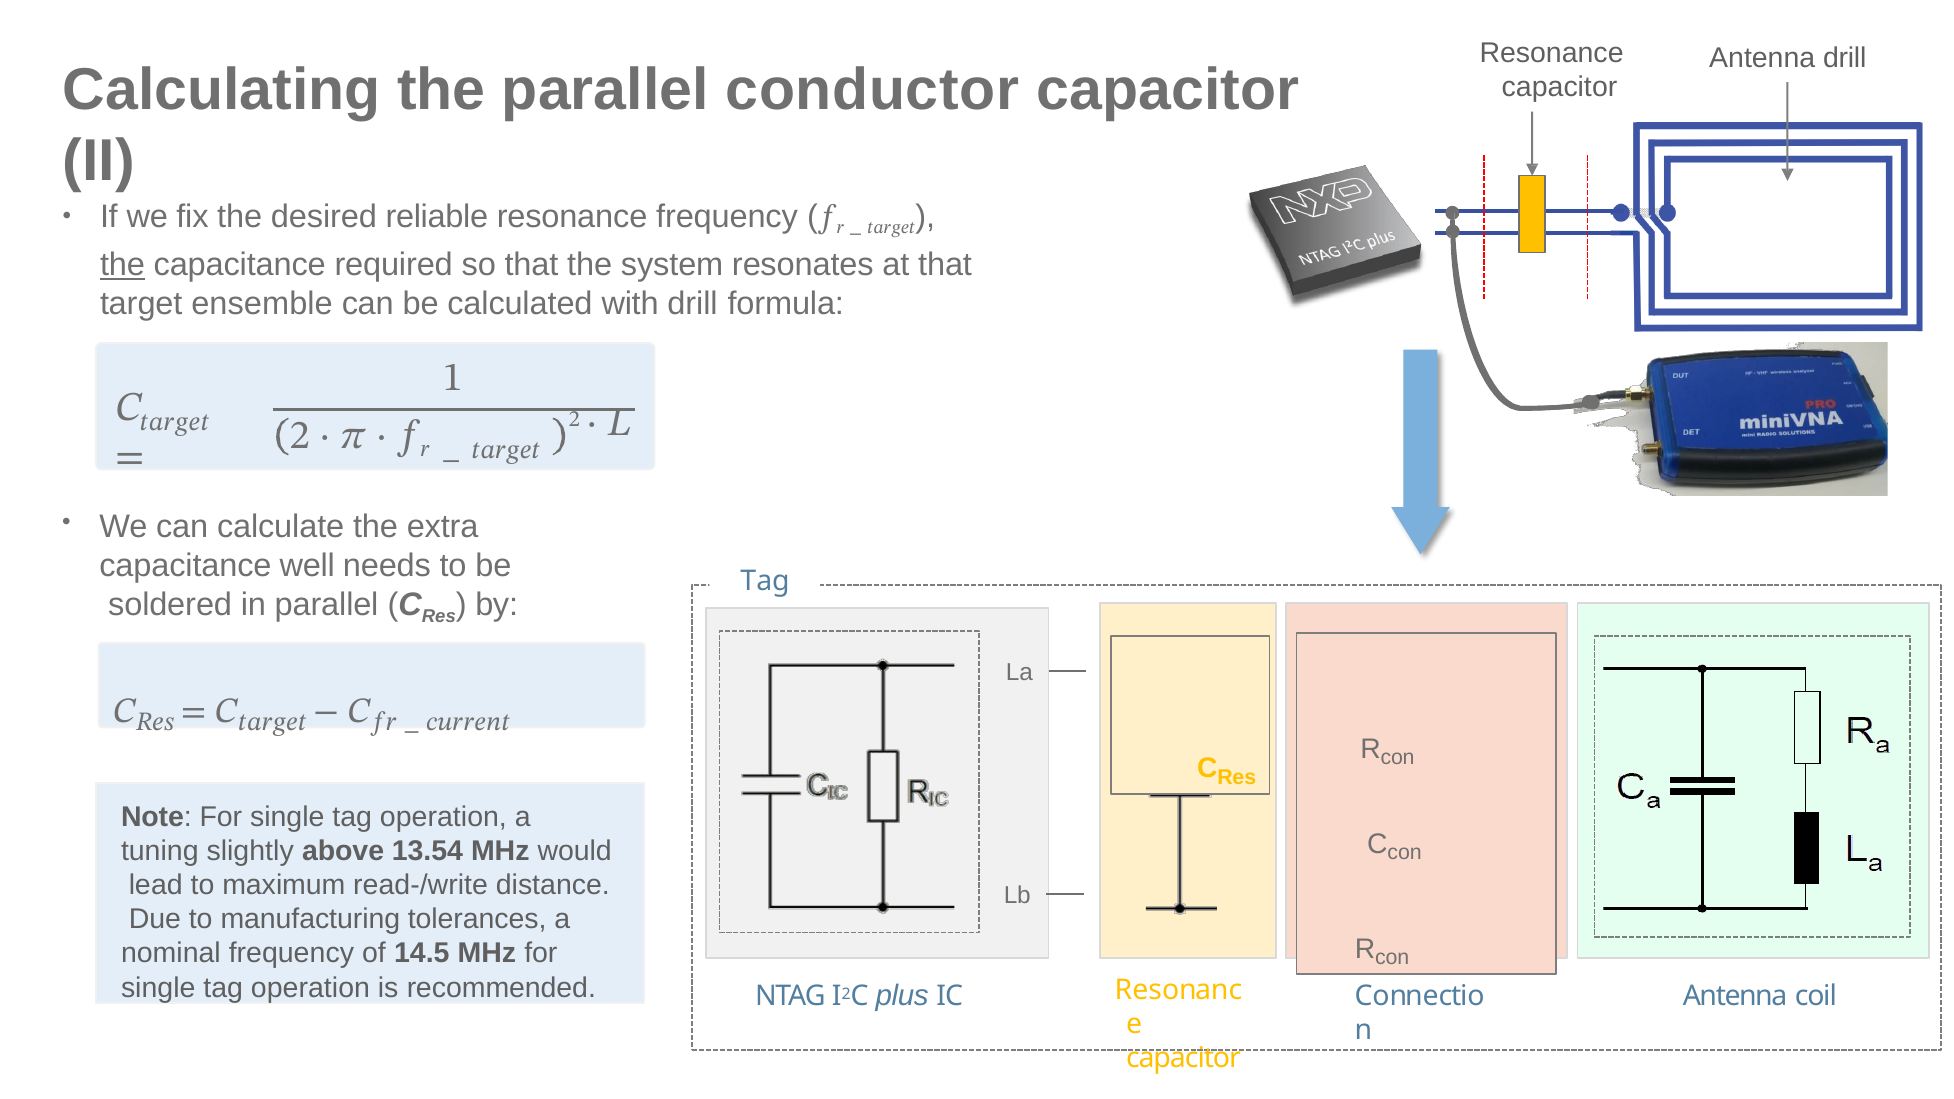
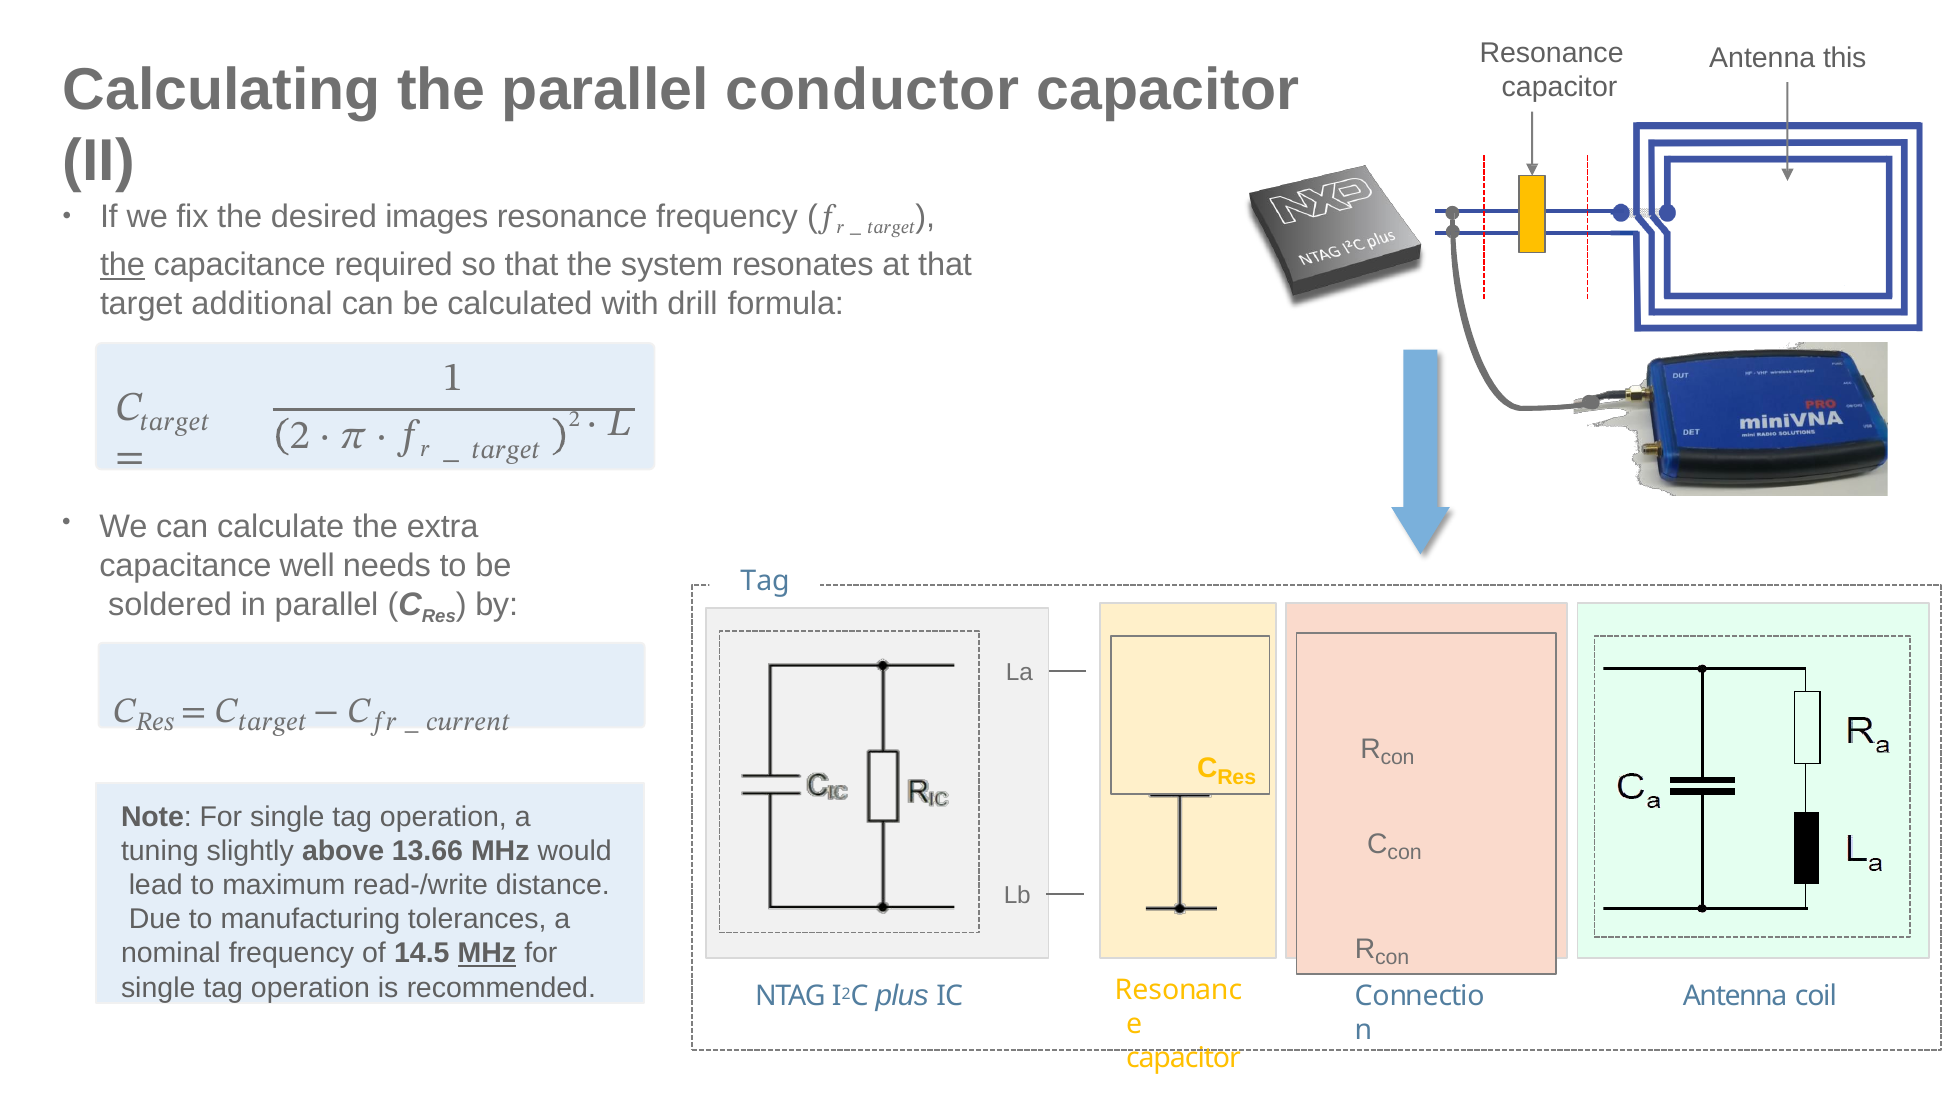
Antenna drill: drill -> this (1845, 58)
reliable: reliable -> images (437, 216)
ensemble: ensemble -> additional (262, 304)
13.54: 13.54 -> 13.66 (427, 851)
MHz underline: none -> present (487, 954)
